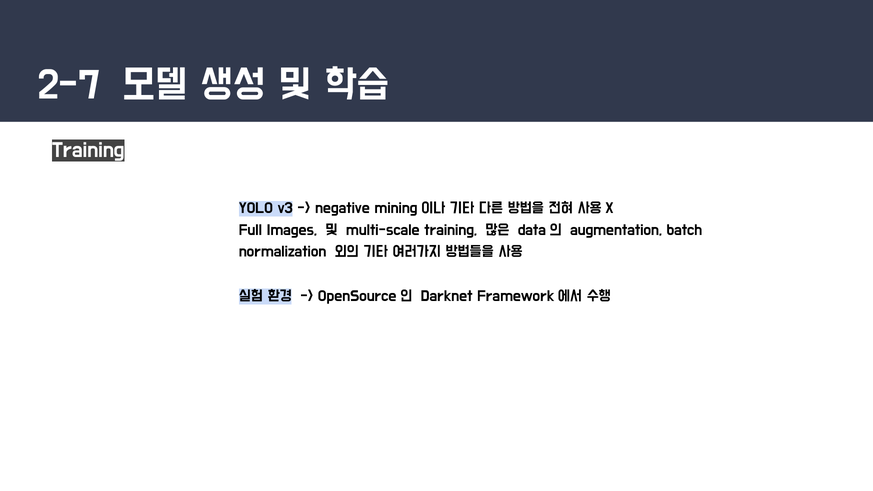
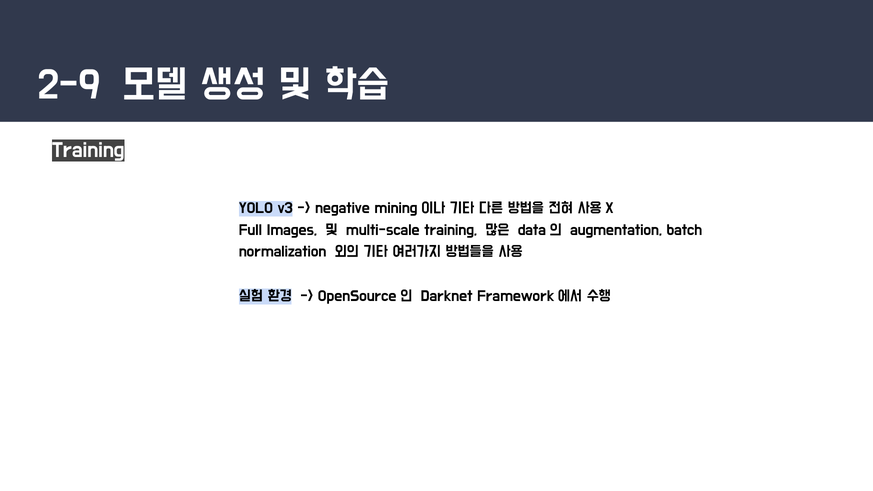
2-7: 2-7 -> 2-9 (69, 85)
